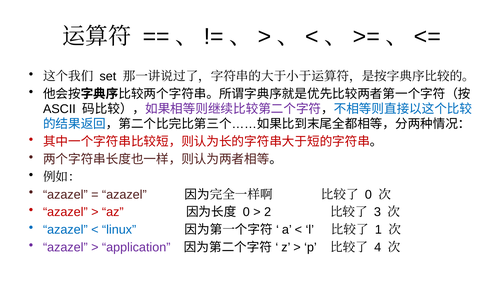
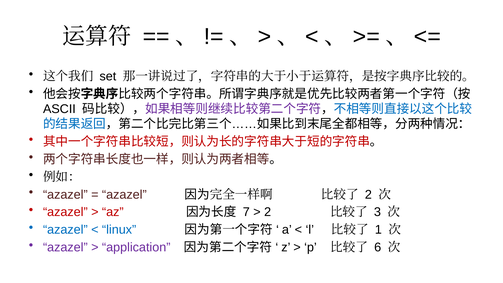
0: 0 -> 2 (368, 194)
0: 0 -> 7 (246, 212)
4: 4 -> 6 (378, 247)
